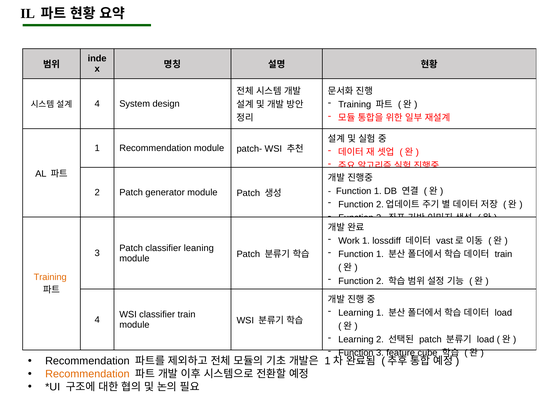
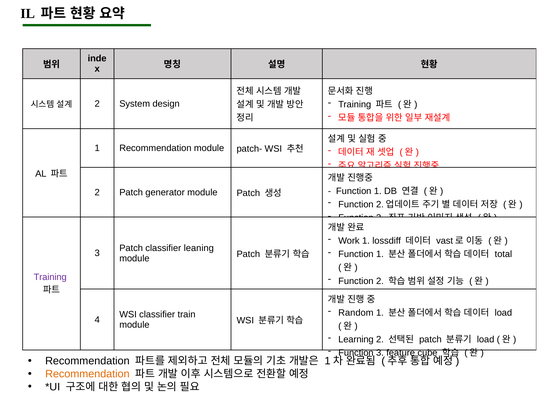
4: 4 -> 2 (97, 104)
train: train -> total (503, 254)
Training colour: orange -> purple (50, 277)
Learning: Learning -> Random (356, 313)
